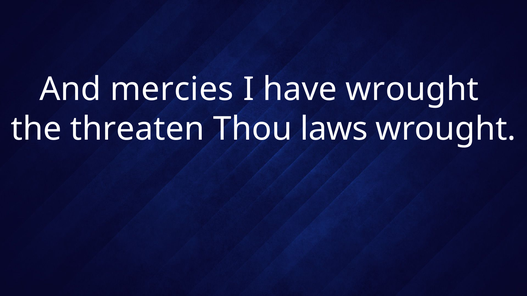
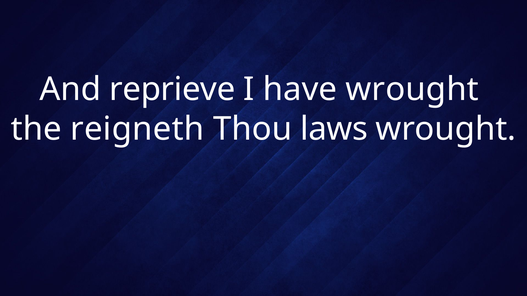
mercies: mercies -> reprieve (172, 90)
threaten: threaten -> reigneth (137, 129)
